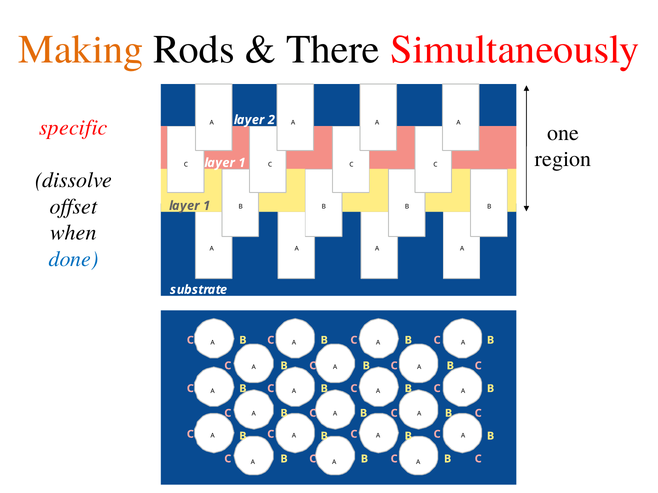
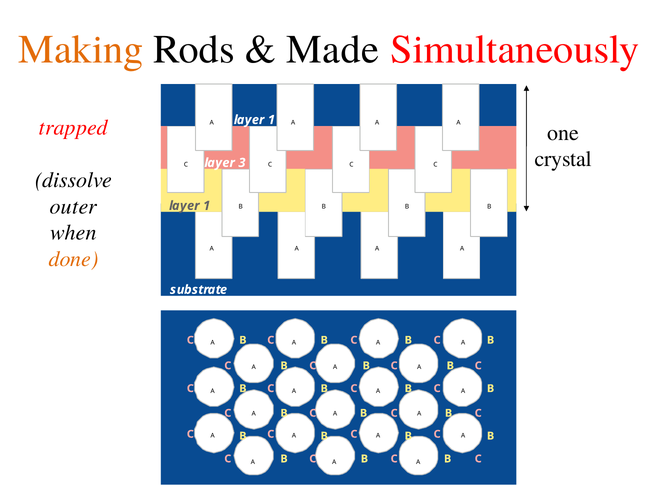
There: There -> Made (333, 49)
2: 2 -> 1 (271, 120)
specific: specific -> trapped (73, 128)
region: region -> crystal (563, 159)
1: 1 -> 3 (242, 163)
offset: offset -> outer (73, 207)
done colour: blue -> orange (74, 259)
